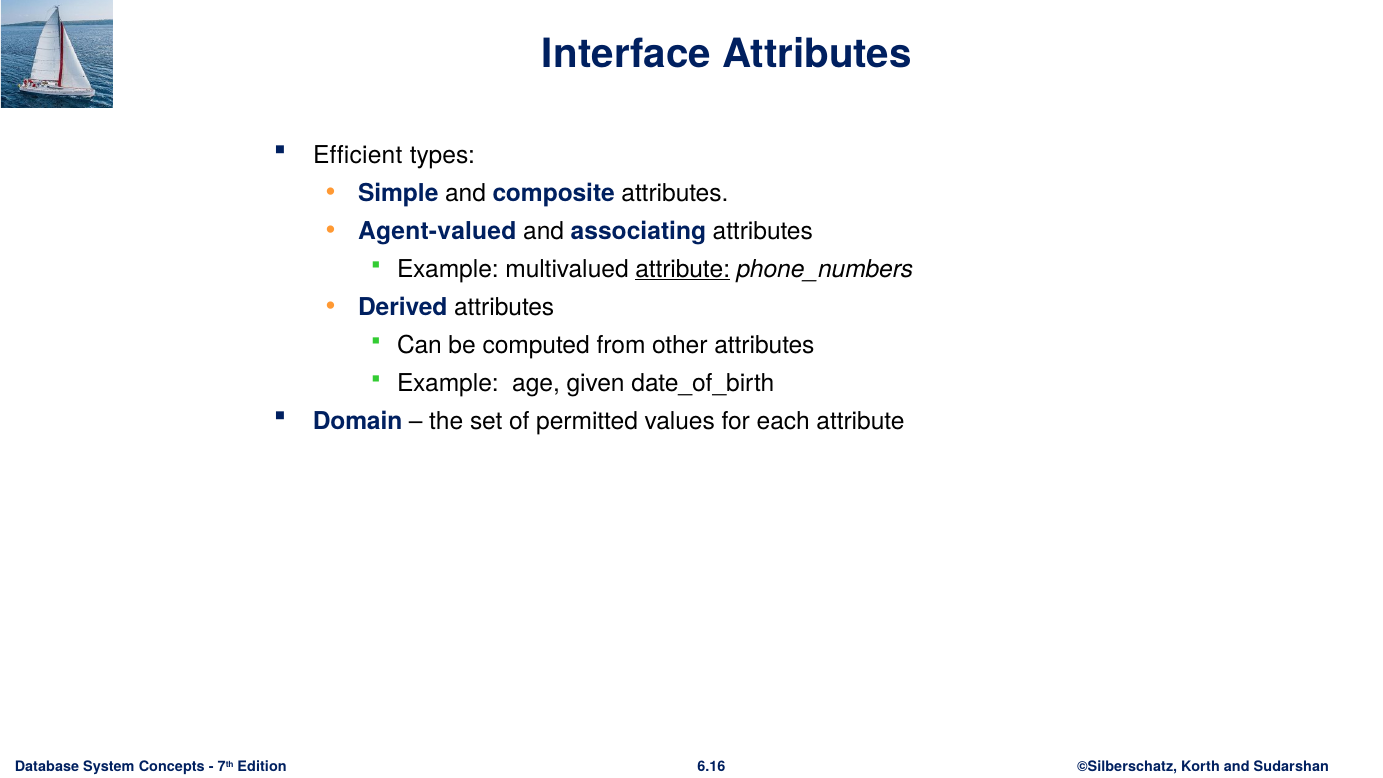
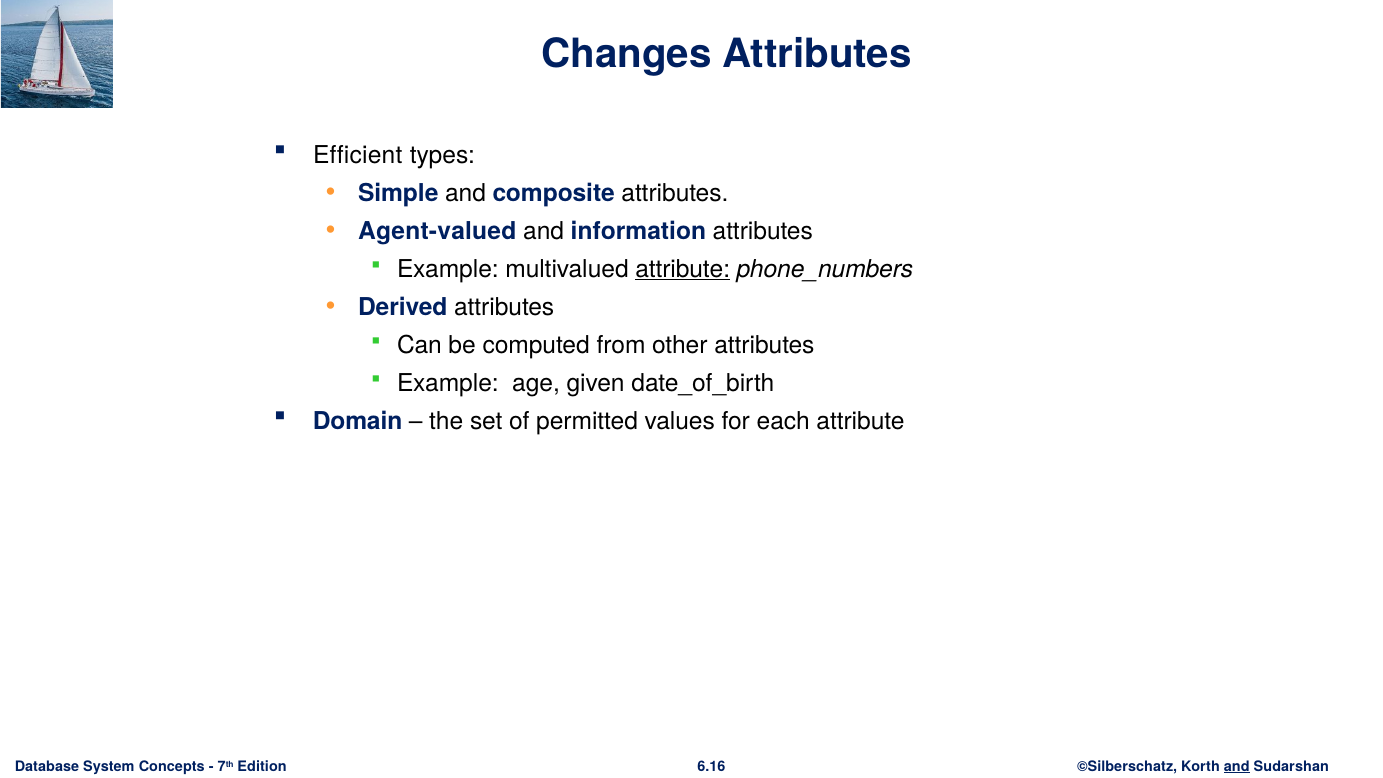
Interface: Interface -> Changes (627, 54)
associating: associating -> information (638, 231)
and underline: none -> present (1237, 767)
